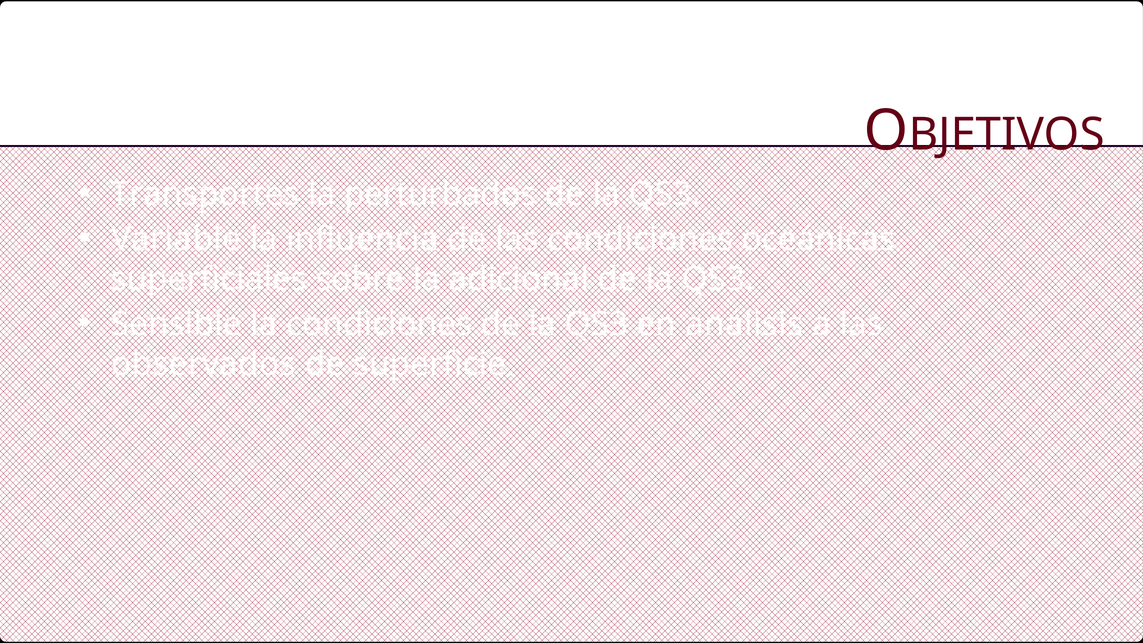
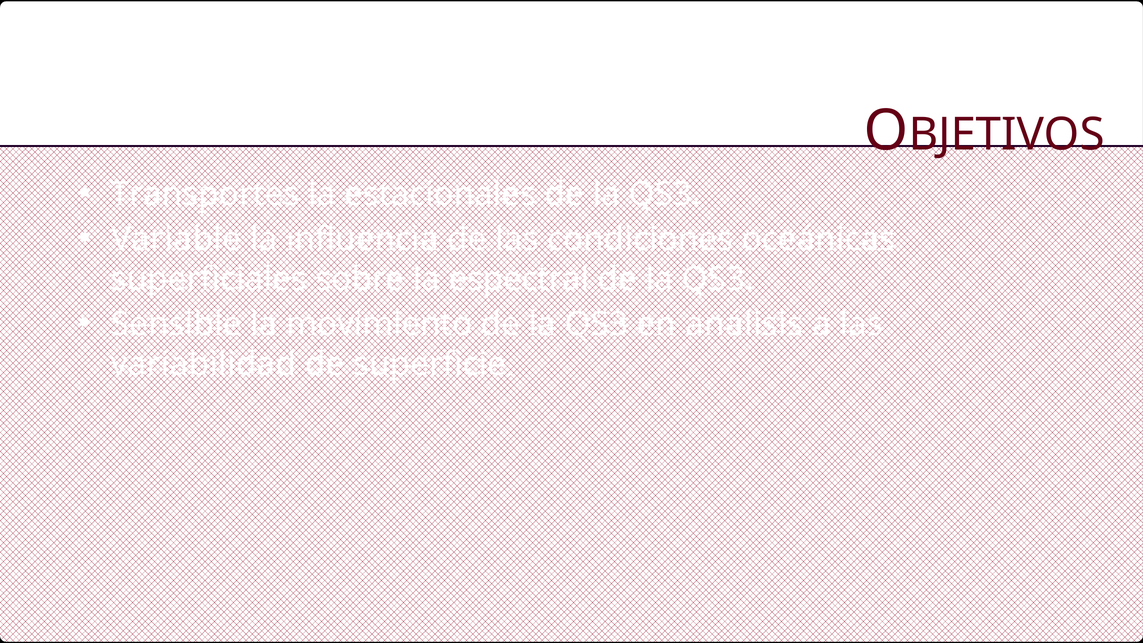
perturbados: perturbados -> estacionales (440, 194)
adicional: adicional -> espectral (519, 279)
la condiciones: condiciones -> movimiento (379, 324)
observados: observados -> variabilidad (204, 364)
